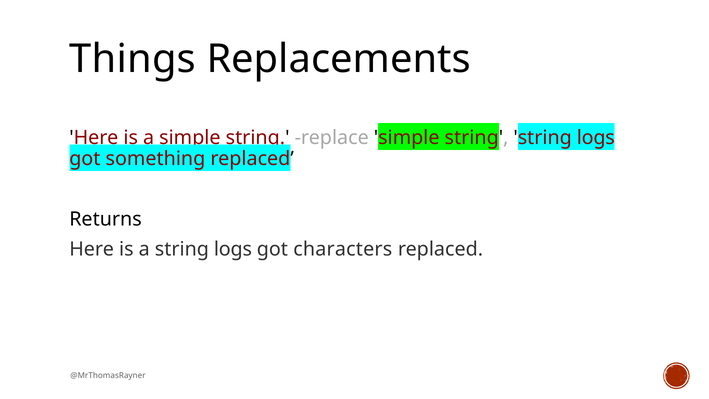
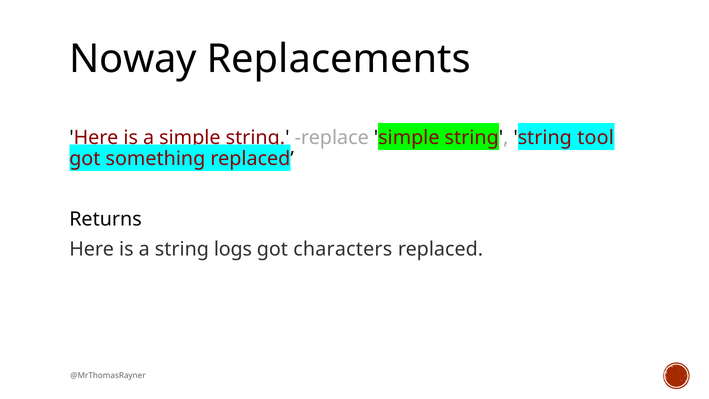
Things: Things -> Noway (133, 59)
string string logs: logs -> tool (596, 137)
